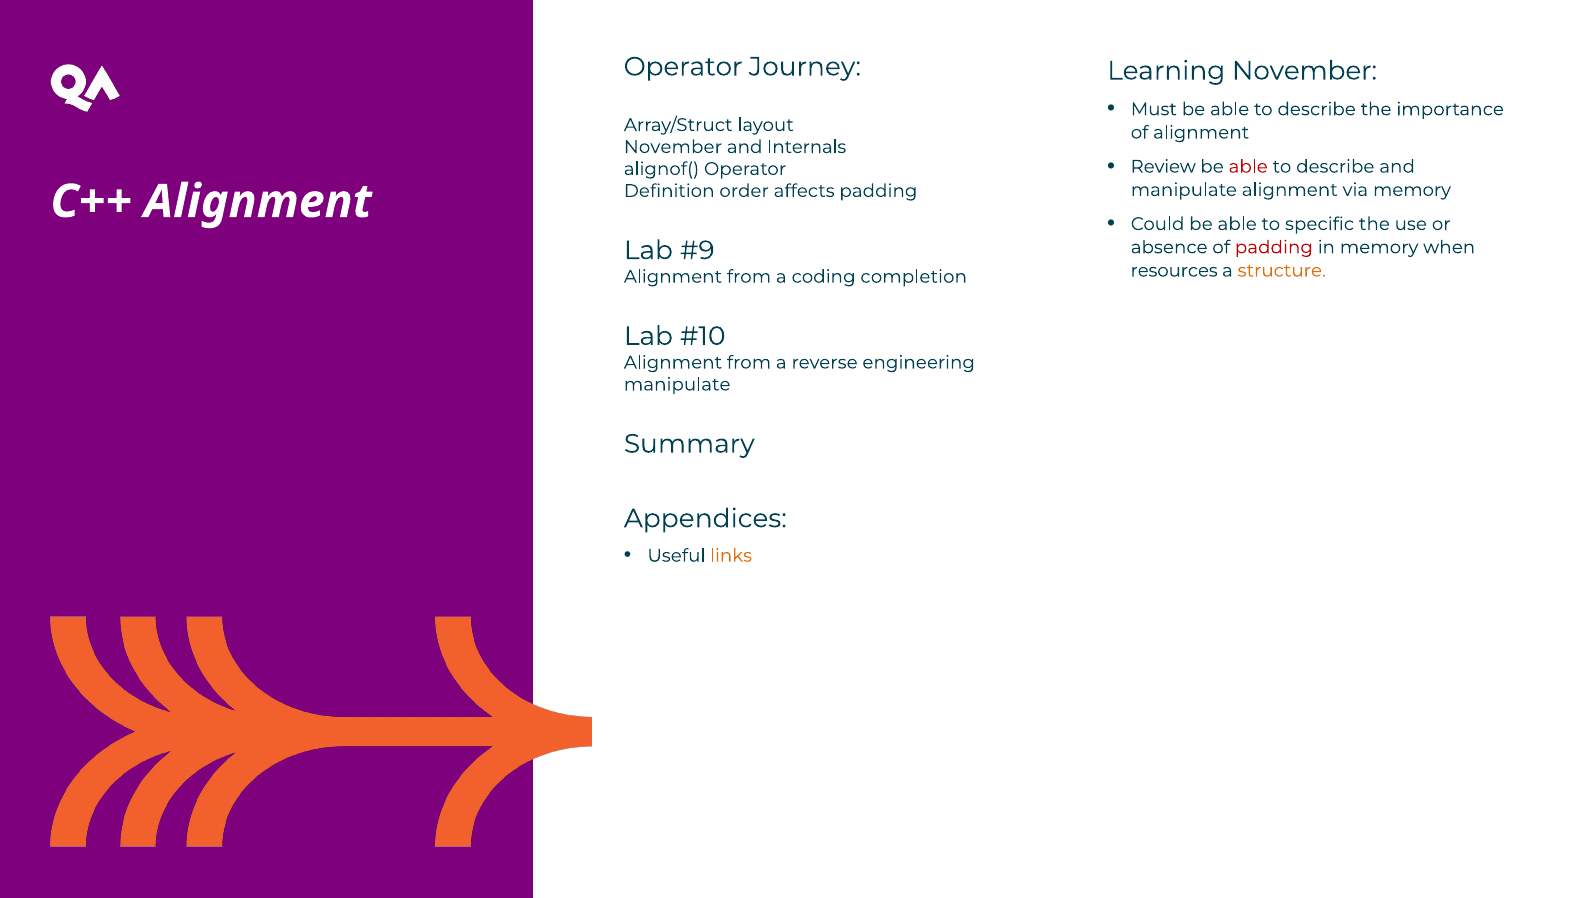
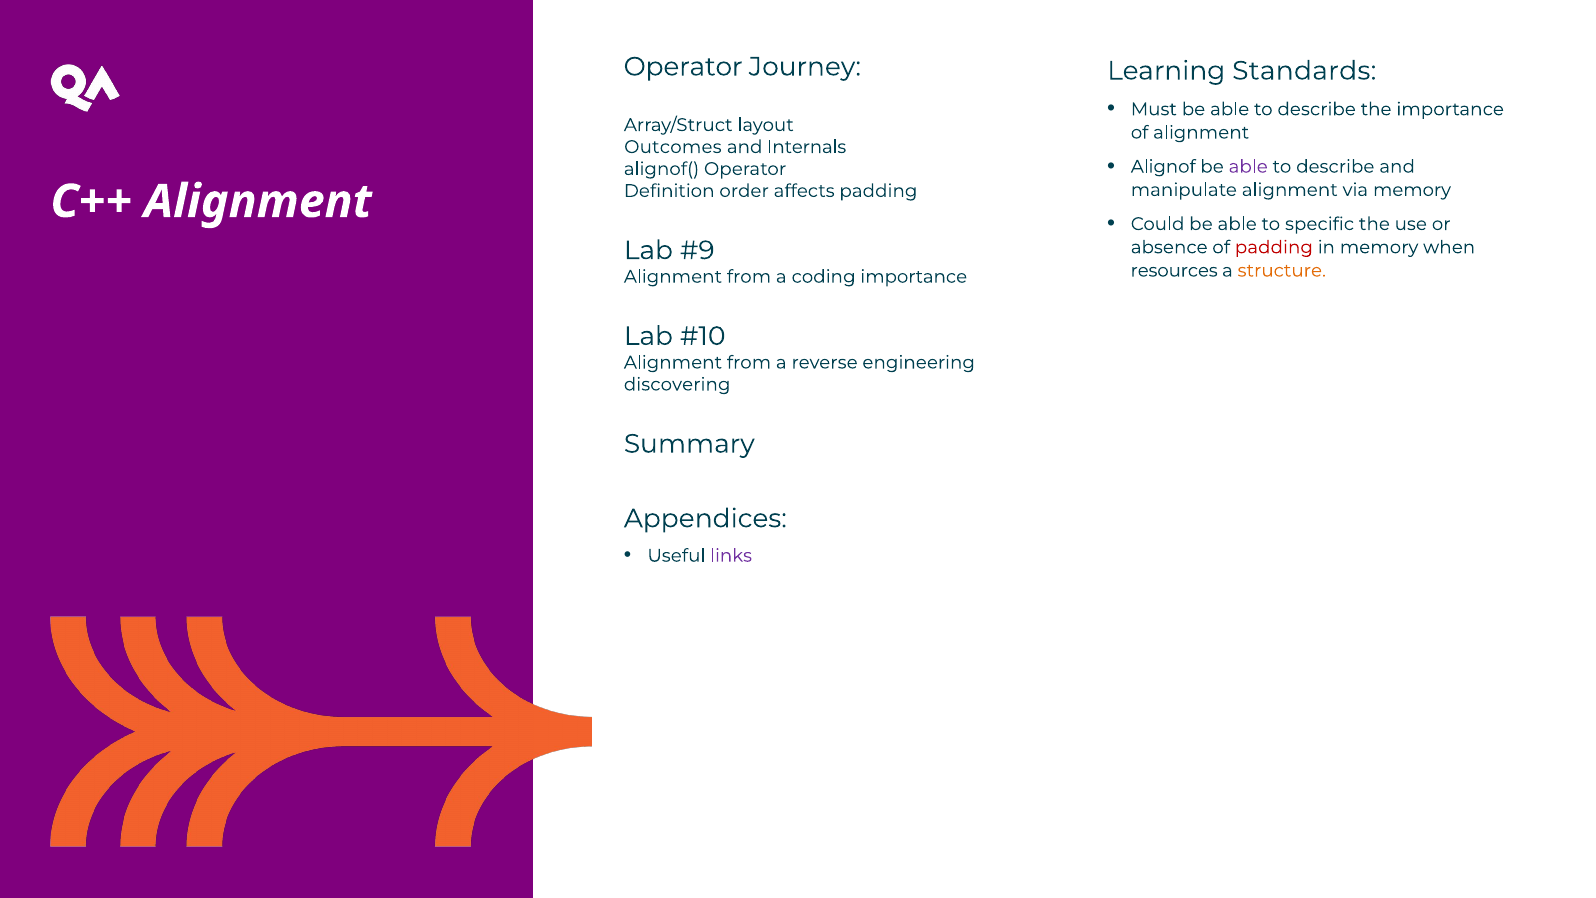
Learning November: November -> Standards (1304, 71)
November: November -> Outcomes (673, 147)
Review: Review -> Alignof (1163, 167)
able colour: red -> purple (1248, 167)
coding completion: completion -> importance (914, 277)
manipulate: manipulate -> discovering (677, 384)
links colour: orange -> purple (731, 556)
